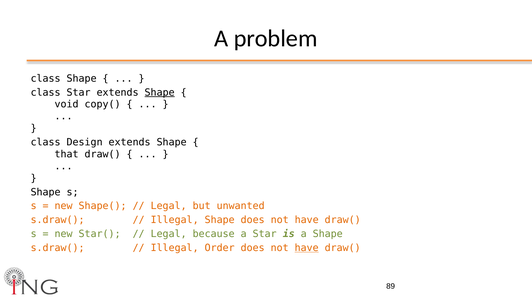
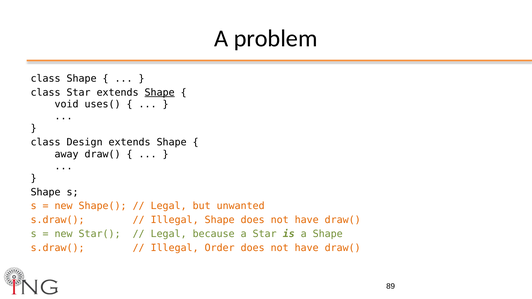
copy(: copy( -> uses( (103, 104)
that: that -> away (67, 154)
have underline: present -> none (307, 248)
